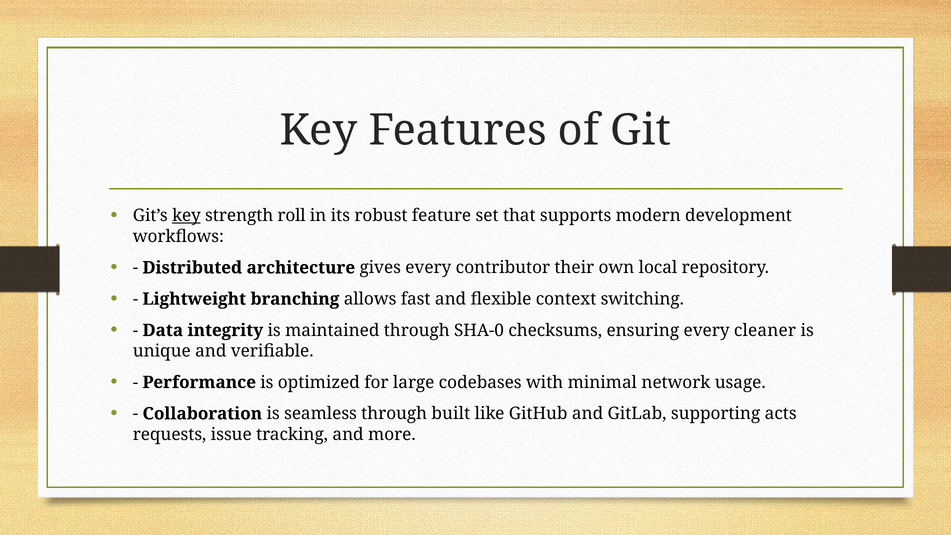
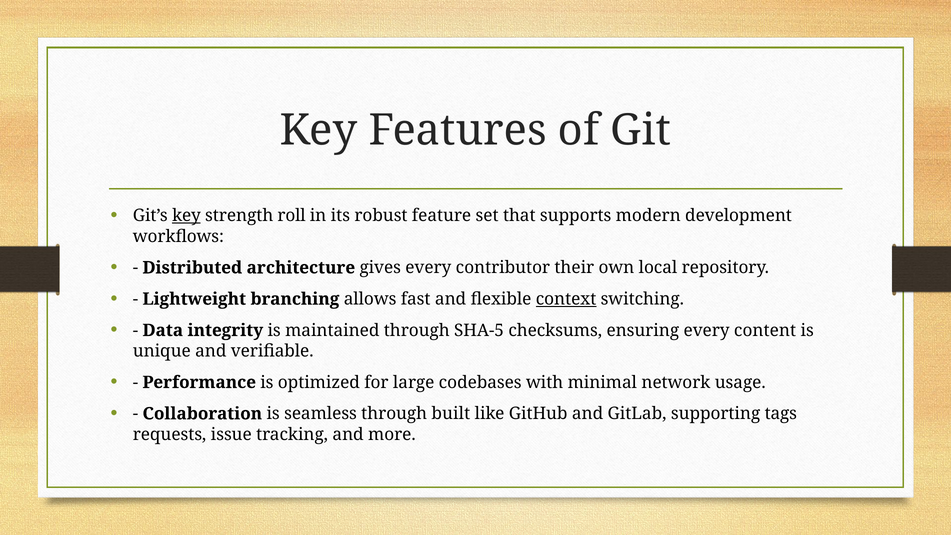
context underline: none -> present (566, 299)
SHA-0: SHA-0 -> SHA-5 (479, 330)
cleaner: cleaner -> content (765, 330)
acts: acts -> tags (781, 414)
